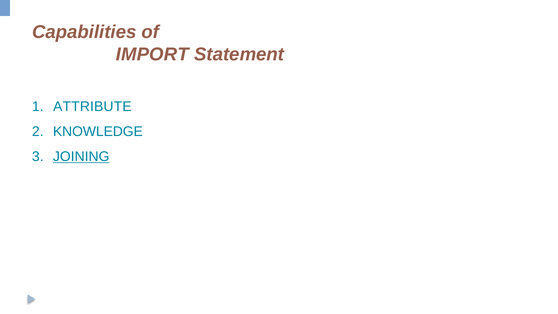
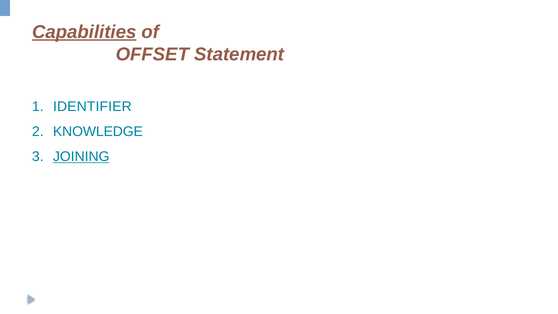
Capabilities underline: none -> present (84, 32)
IMPORT: IMPORT -> OFFSET (152, 54)
ATTRIBUTE: ATTRIBUTE -> IDENTIFIER (92, 106)
